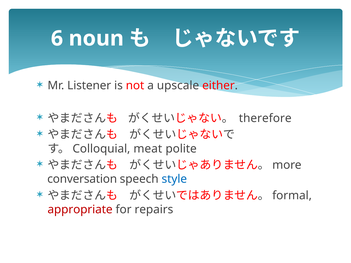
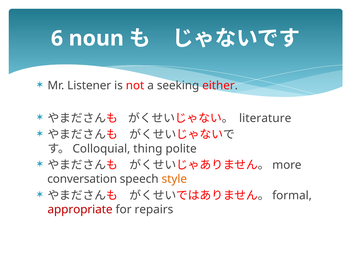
upscale: upscale -> seeking (178, 86)
therefore: therefore -> literature (265, 118)
meat: meat -> thing (148, 149)
style colour: blue -> orange (174, 179)
